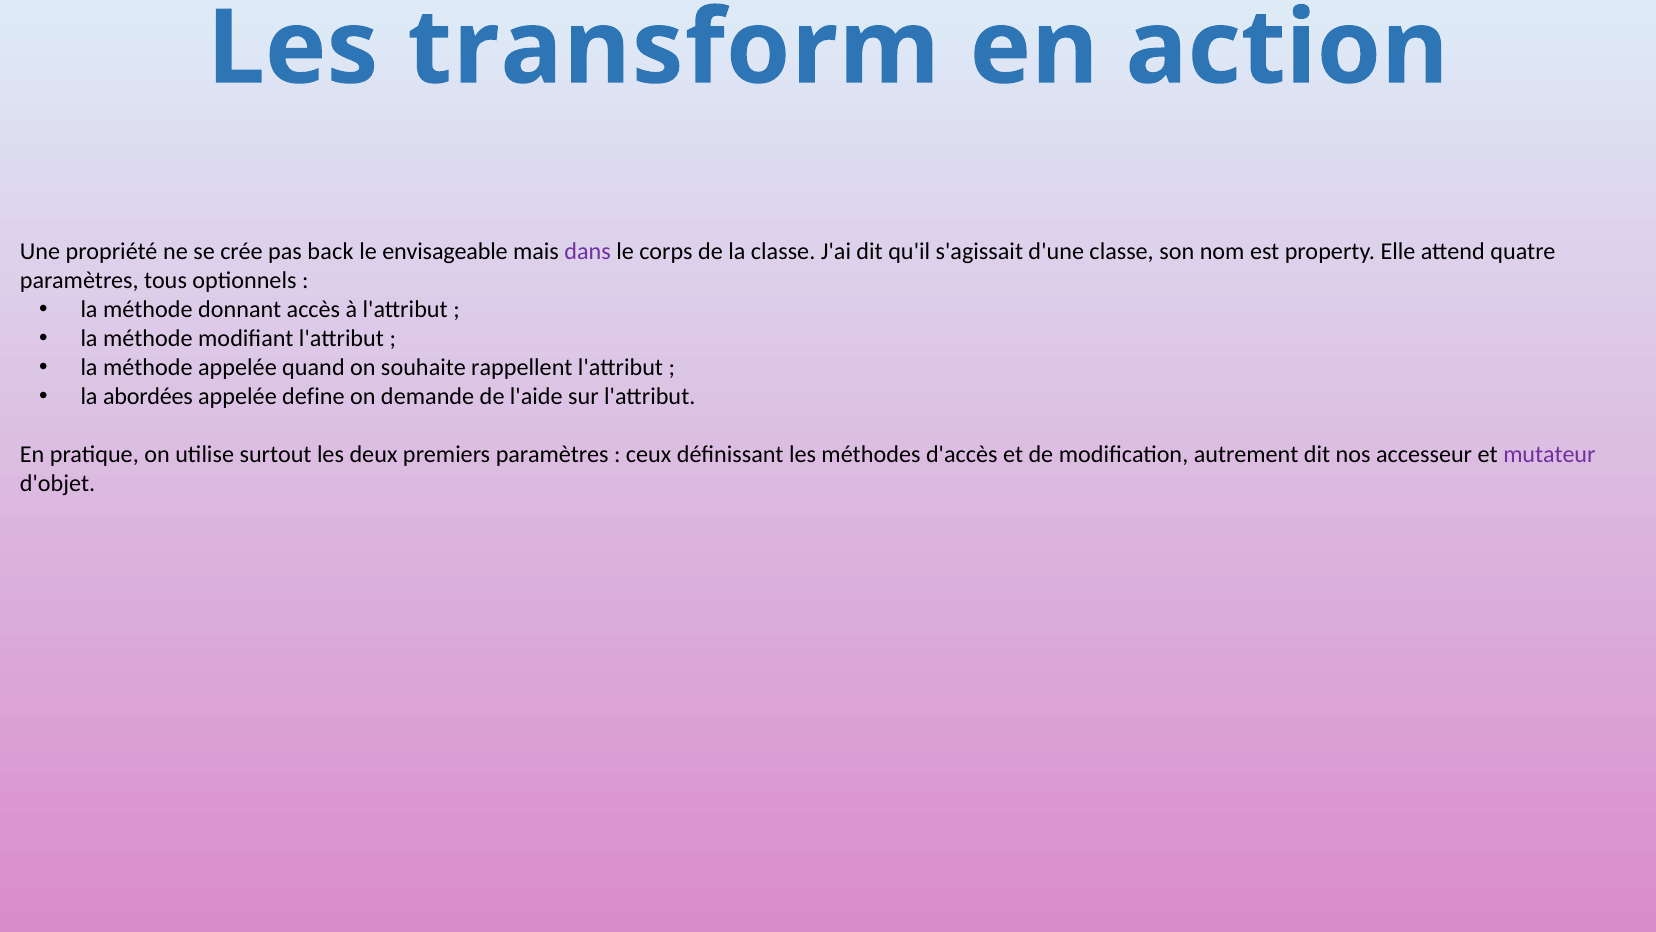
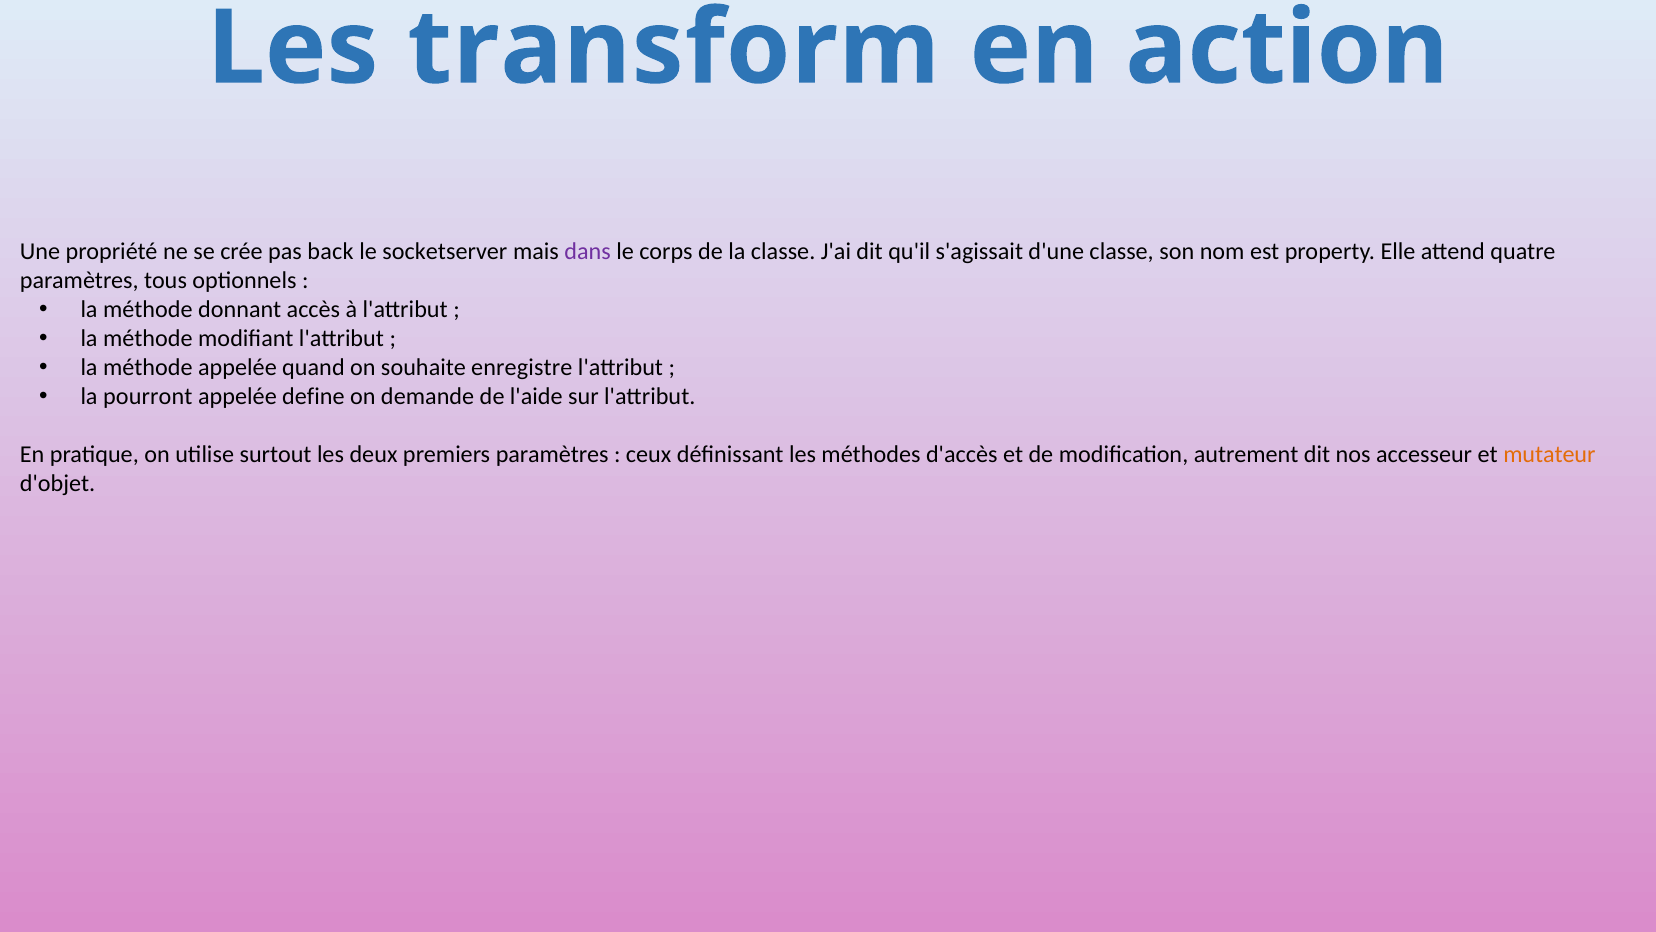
envisageable: envisageable -> socketserver (445, 251)
rappellent: rappellent -> enregistre (522, 367)
abordées: abordées -> pourront (148, 396)
mutateur colour: purple -> orange (1549, 454)
